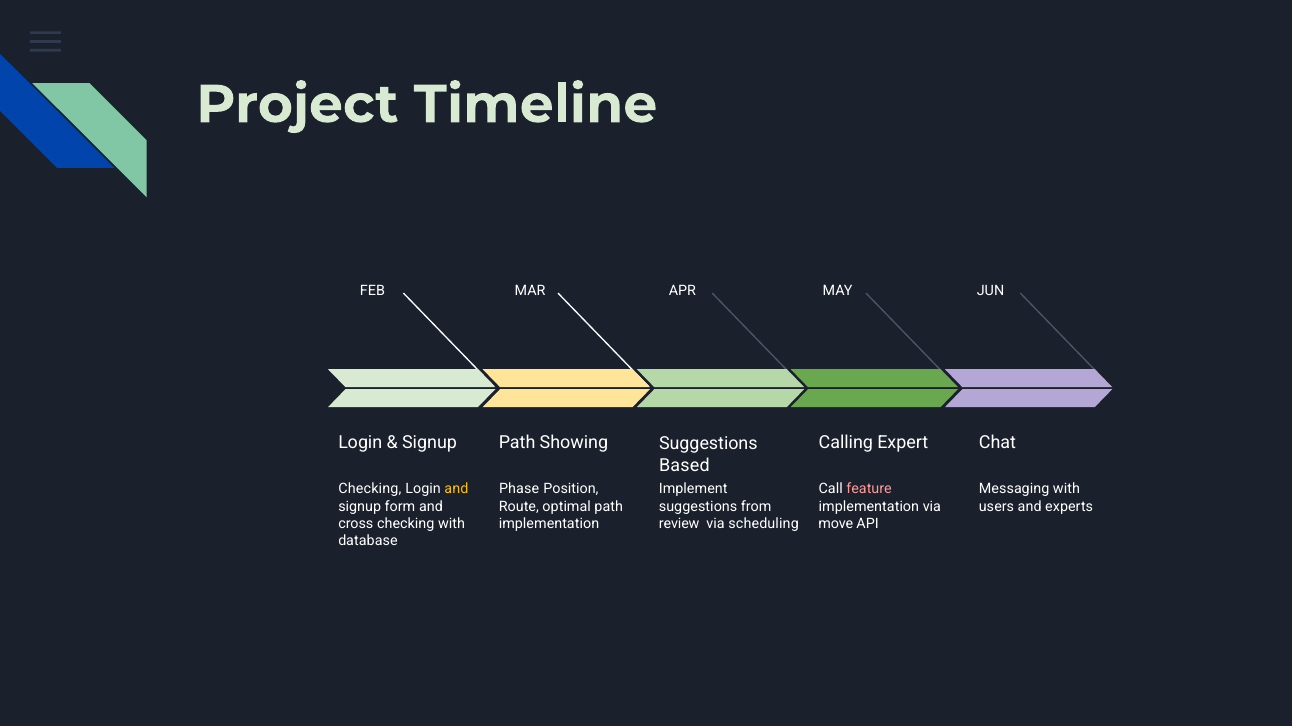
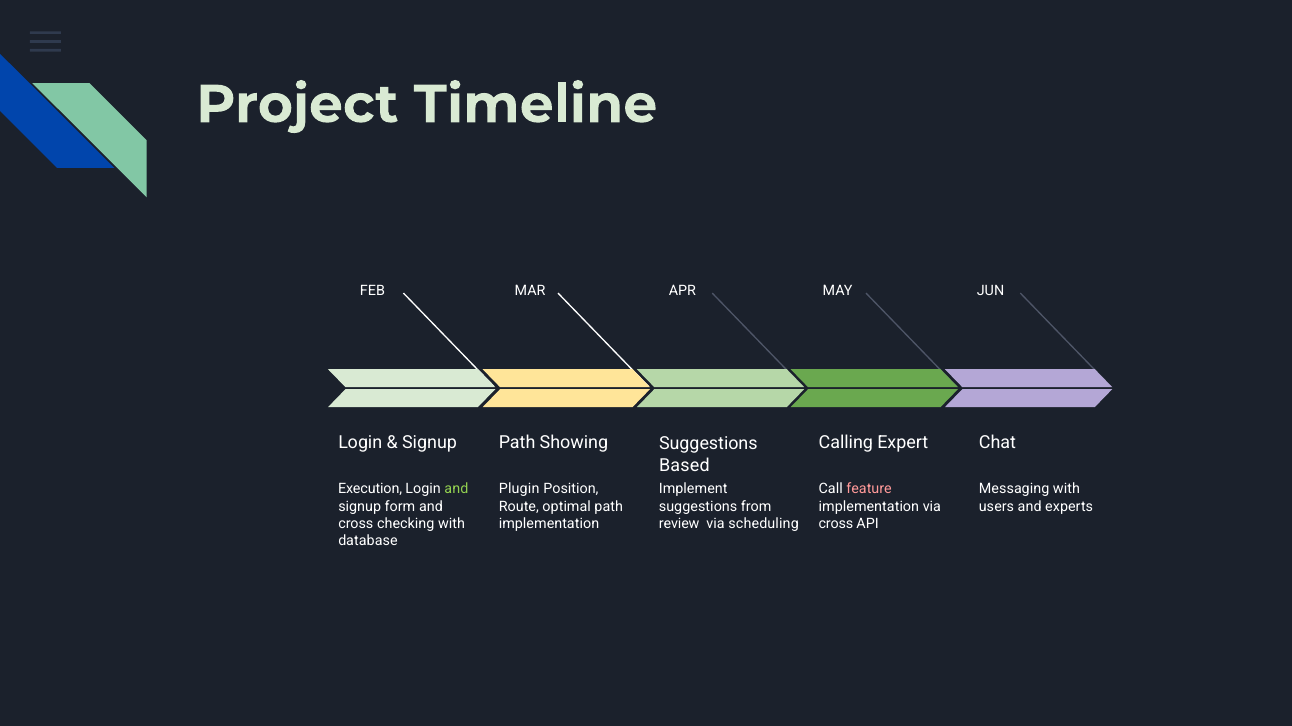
Checking: Checking -> Execution (370, 490)
and colour: yellow -> light green (456, 490)
Phase: Phase -> Plugin (519, 490)
move: move -> cross (836, 524)
